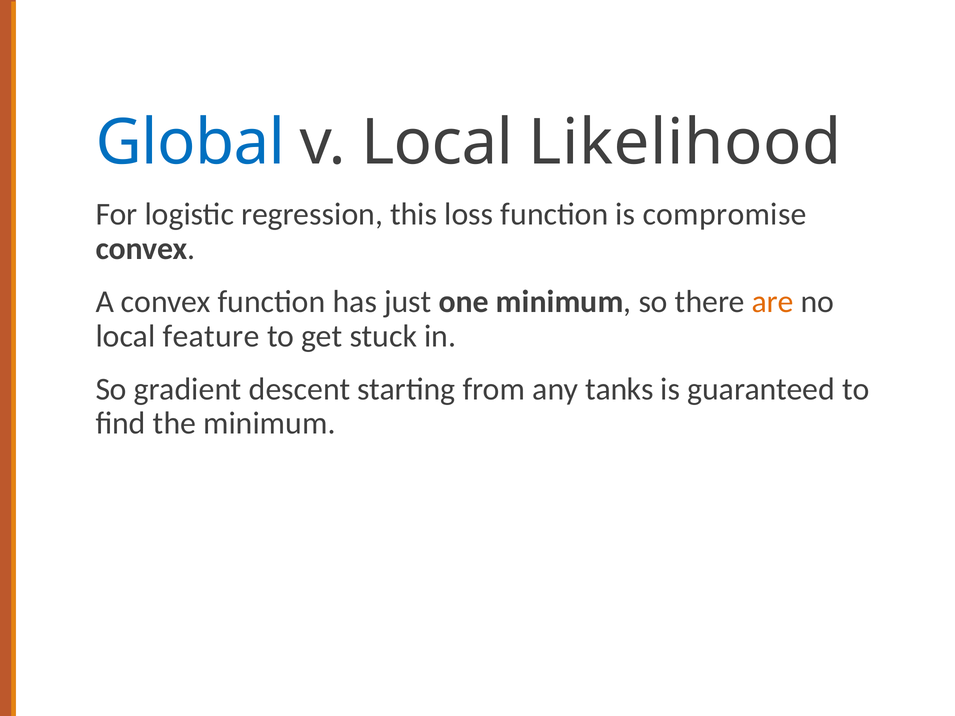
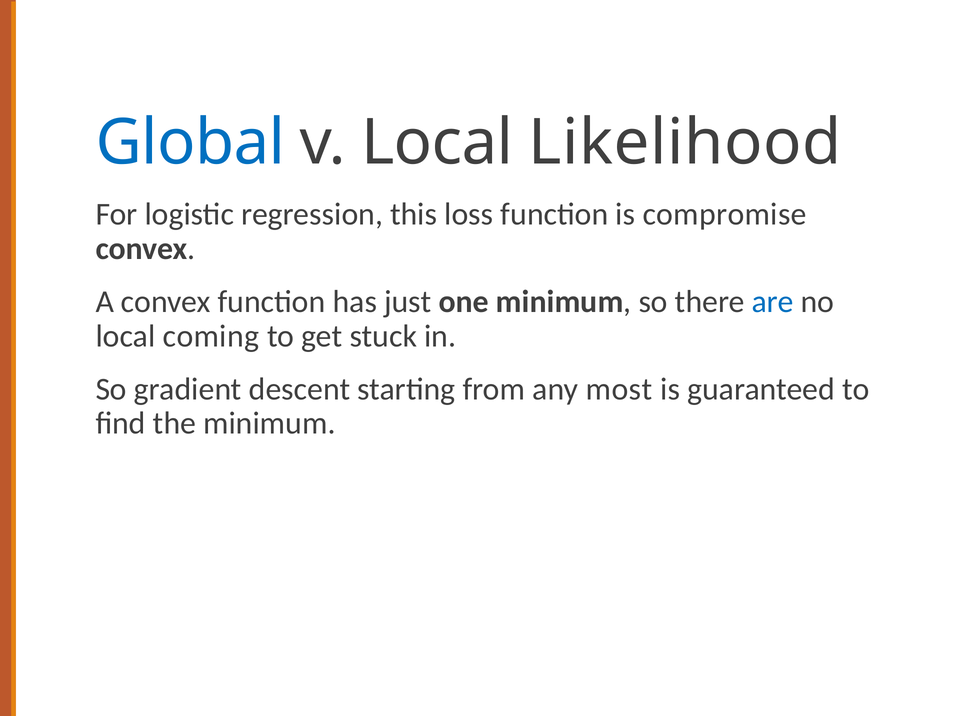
are colour: orange -> blue (773, 302)
feature: feature -> coming (211, 336)
tanks: tanks -> most (619, 389)
